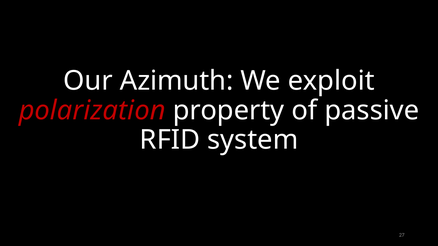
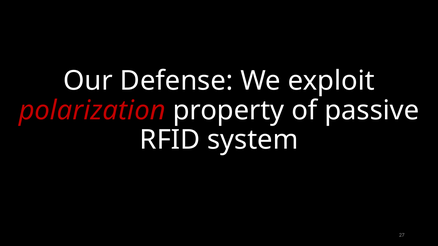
Azimuth: Azimuth -> Defense (177, 81)
